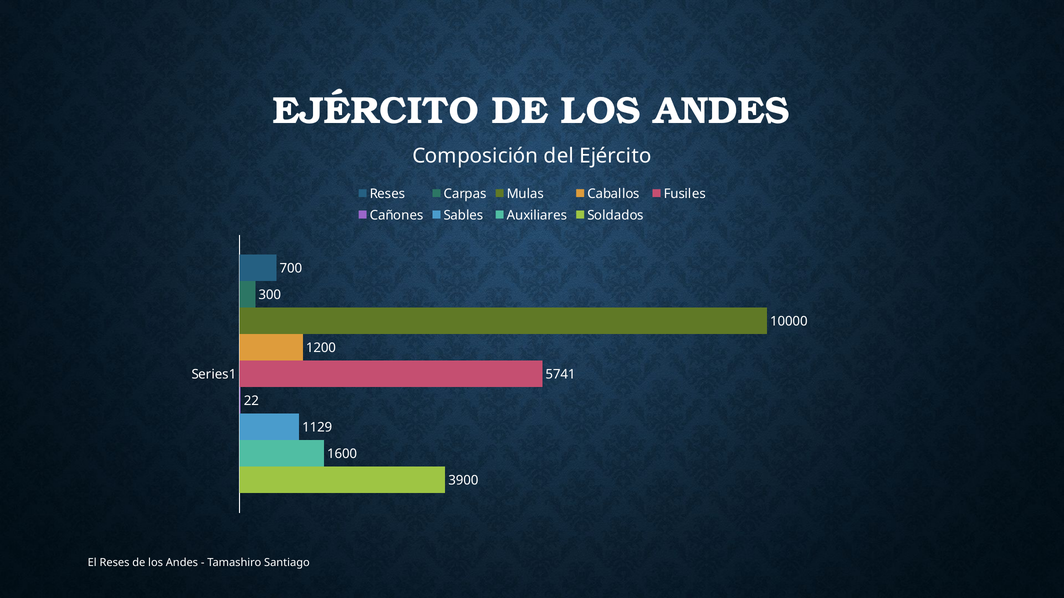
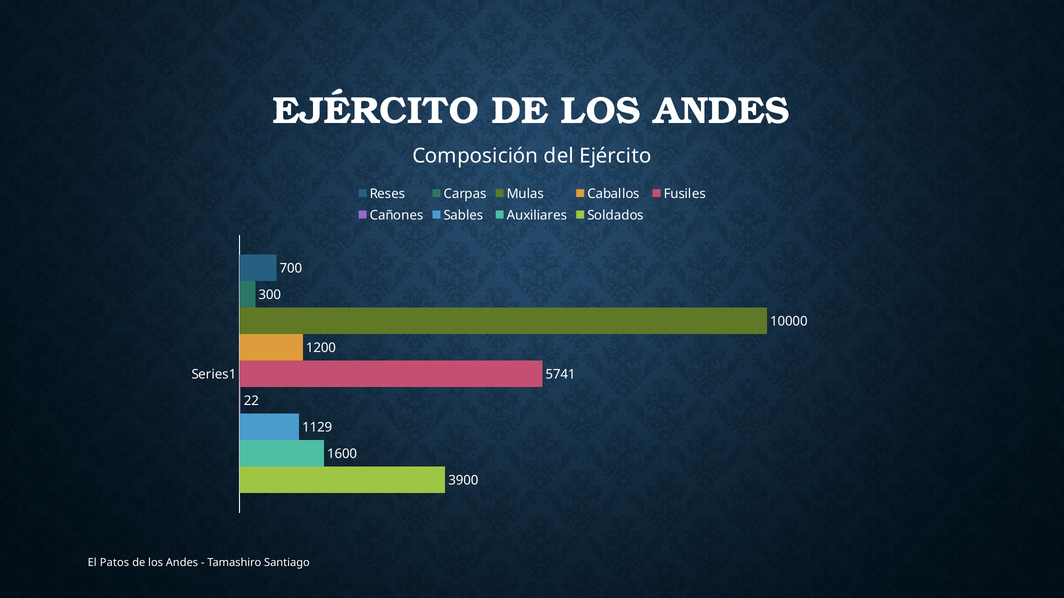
El Reses: Reses -> Patos (114, 563)
